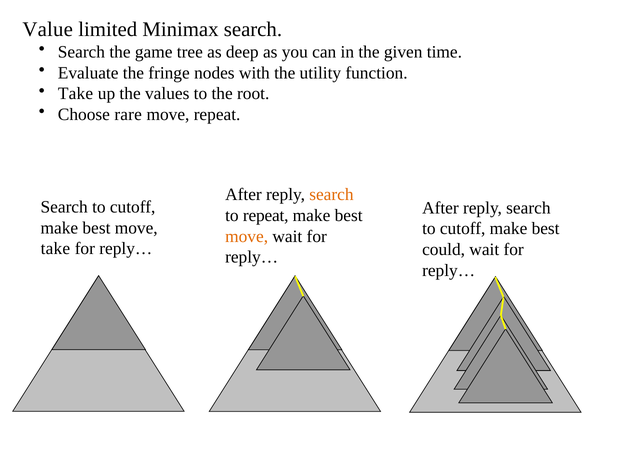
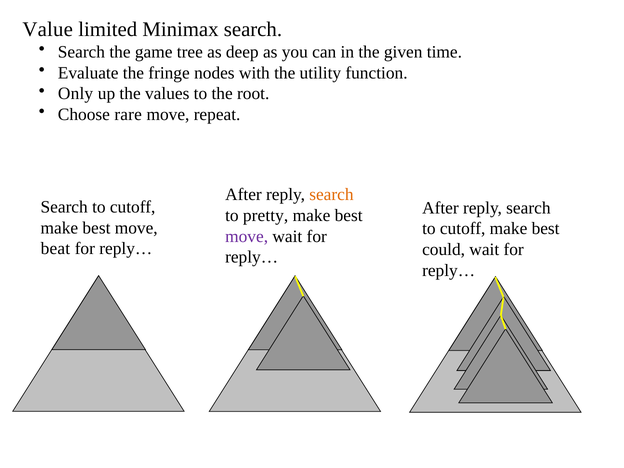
Take: Take -> Only (76, 94)
to repeat: repeat -> pretty (266, 216)
move colour: orange -> purple (247, 236)
take: take -> beat (55, 249)
